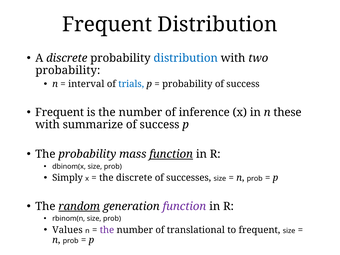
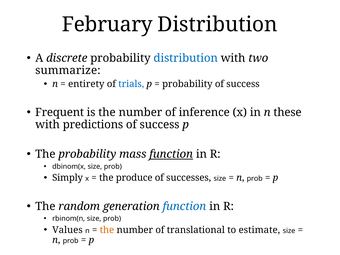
Frequent: Frequent -> February (107, 25)
probability: probability -> summarize (68, 70)
interval: interval -> entirety (86, 84)
summarize: summarize -> predictions (93, 125)
the discrete: discrete -> produce (134, 178)
random underline: present -> none (79, 206)
function colour: purple -> blue (184, 206)
the colour: purple -> orange (107, 230)
to frequent: frequent -> estimate (259, 230)
